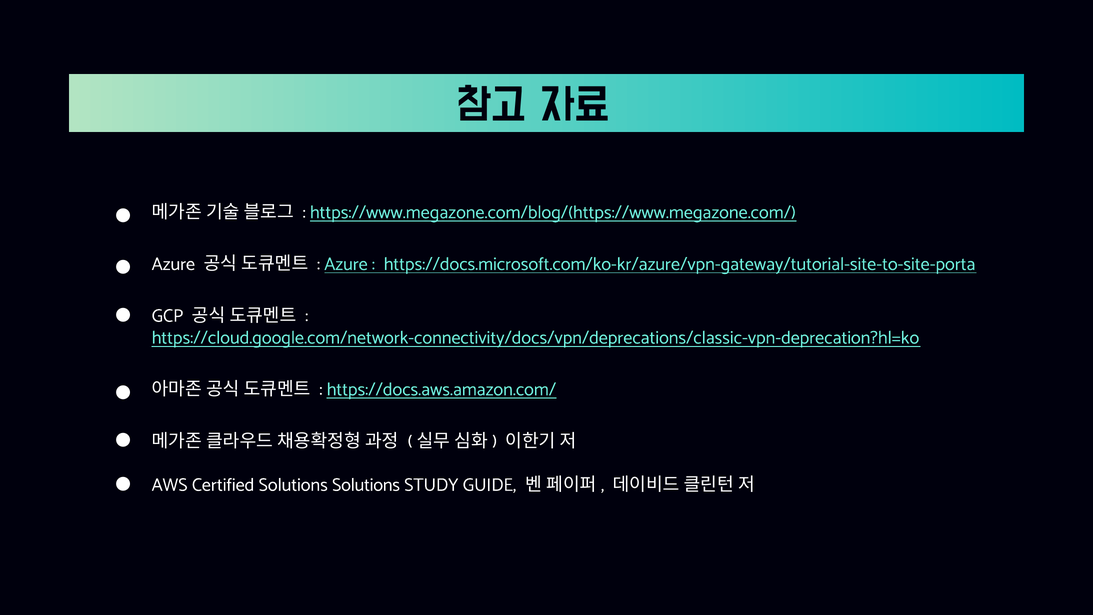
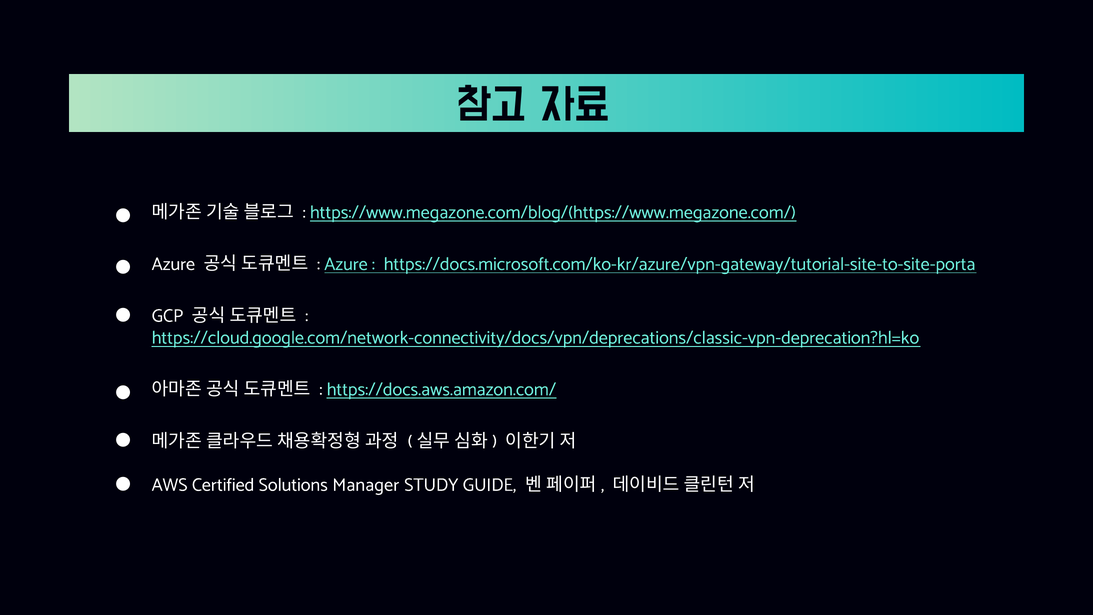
Solutions Solutions: Solutions -> Manager (366, 485)
